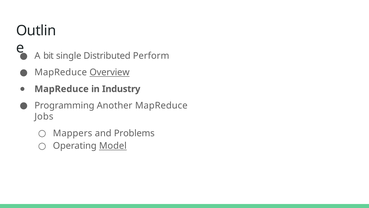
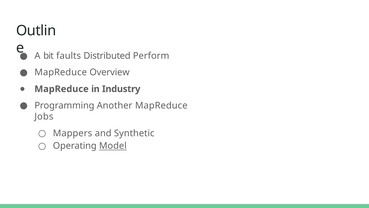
single: single -> faults (69, 56)
Overview underline: present -> none (110, 72)
Problems: Problems -> Synthetic (134, 133)
